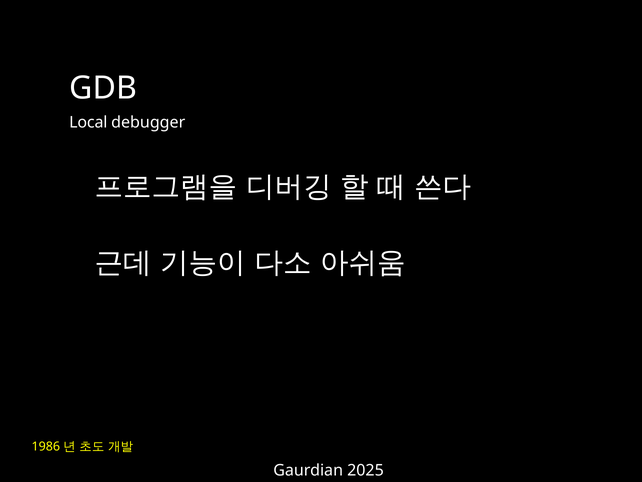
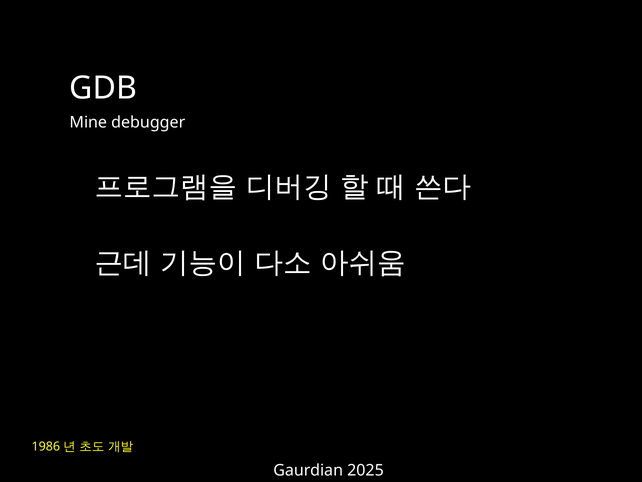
Local: Local -> Mine (88, 122)
